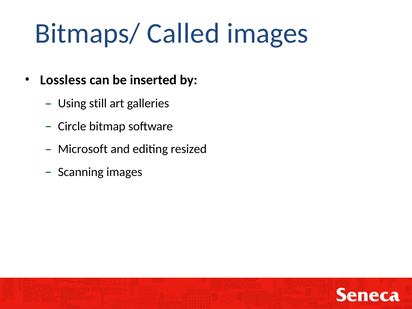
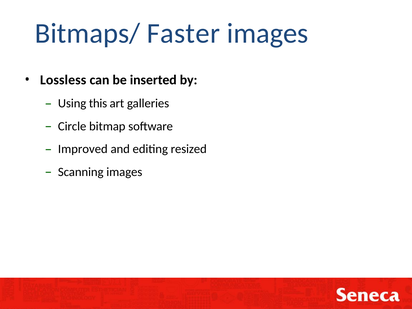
Called: Called -> Faster (183, 33)
still: still -> this (98, 103)
Microsoft: Microsoft -> Improved (83, 149)
